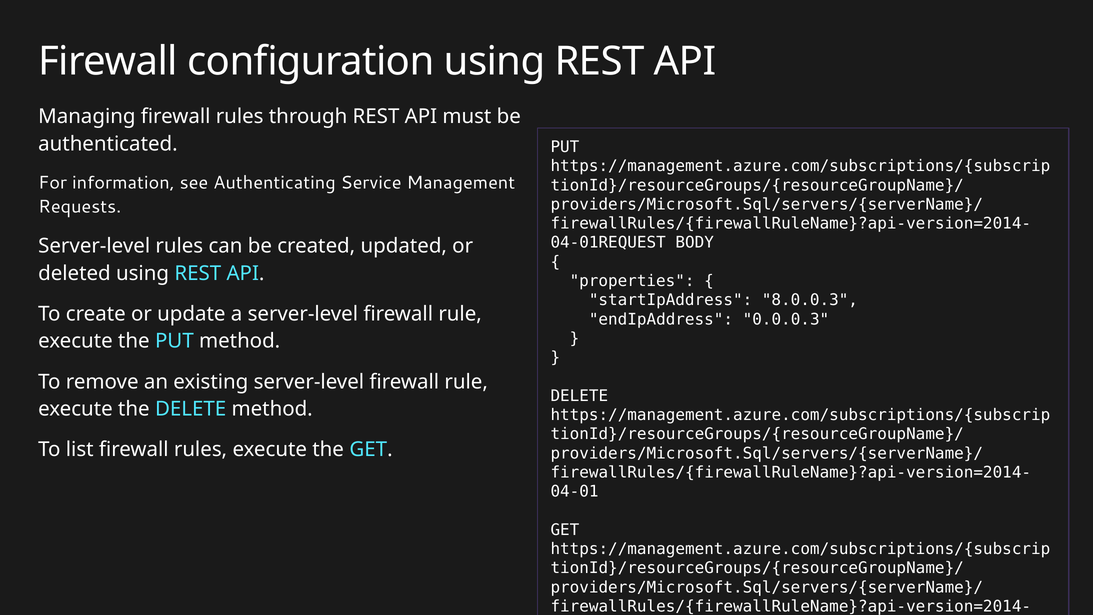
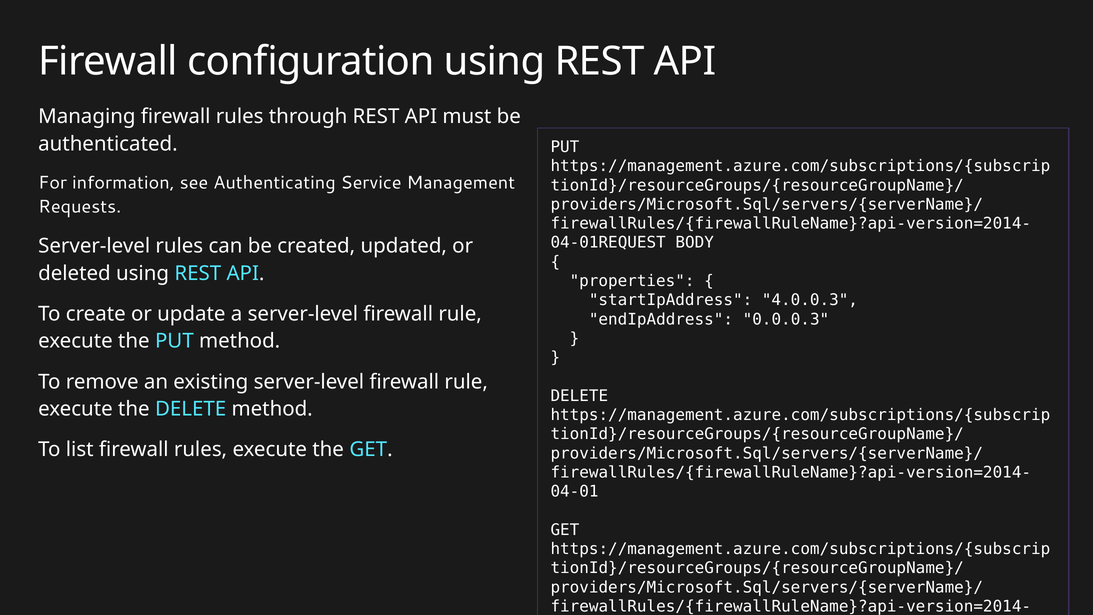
8.0.0.3: 8.0.0.3 -> 4.0.0.3 (810, 300)
